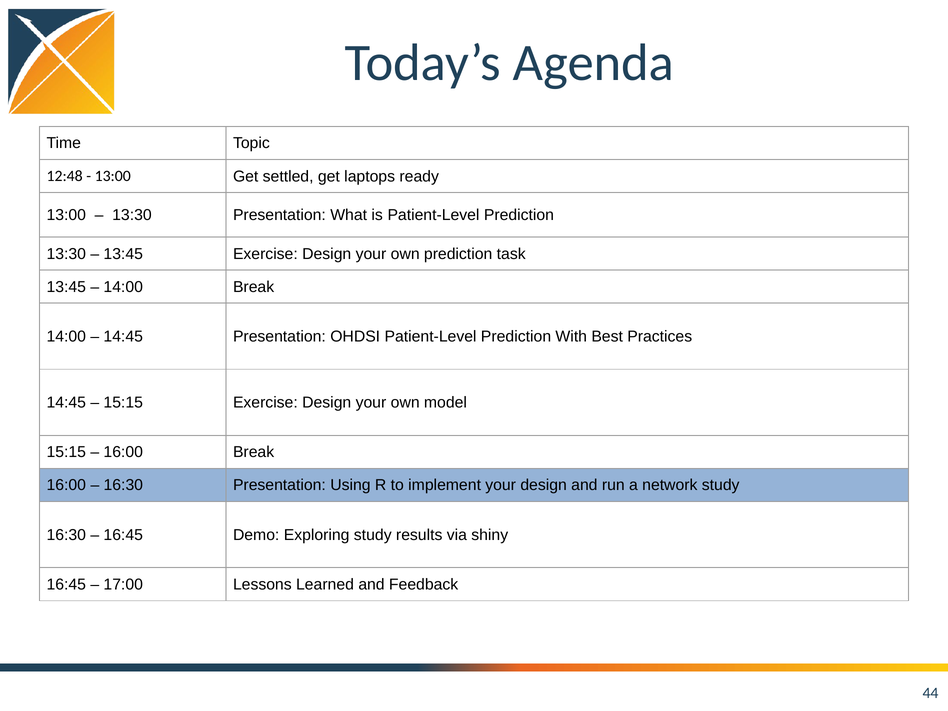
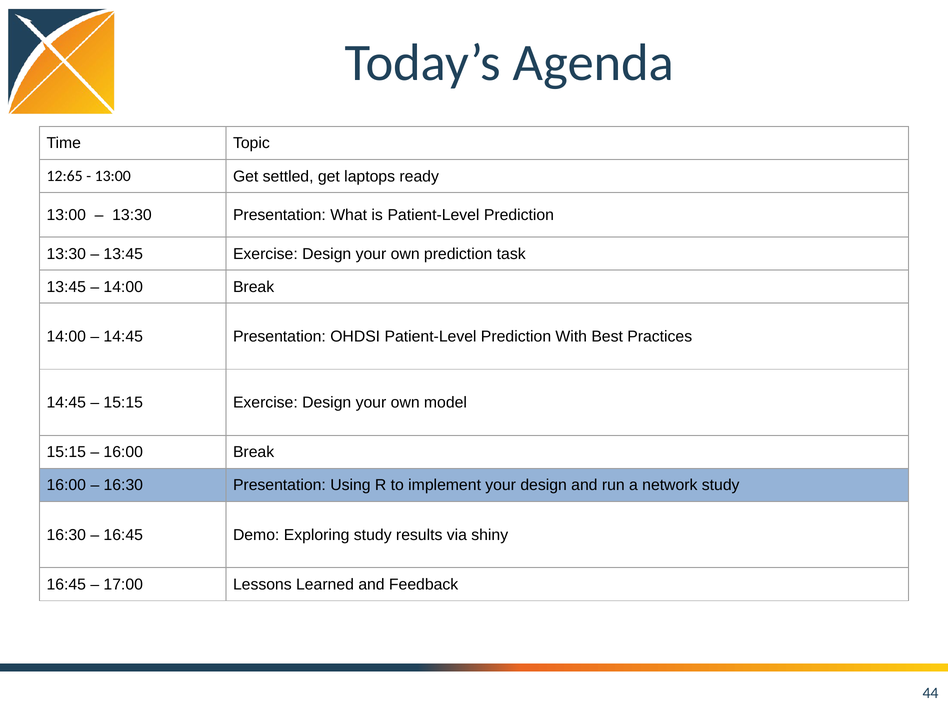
12:48: 12:48 -> 12:65 (65, 176)
